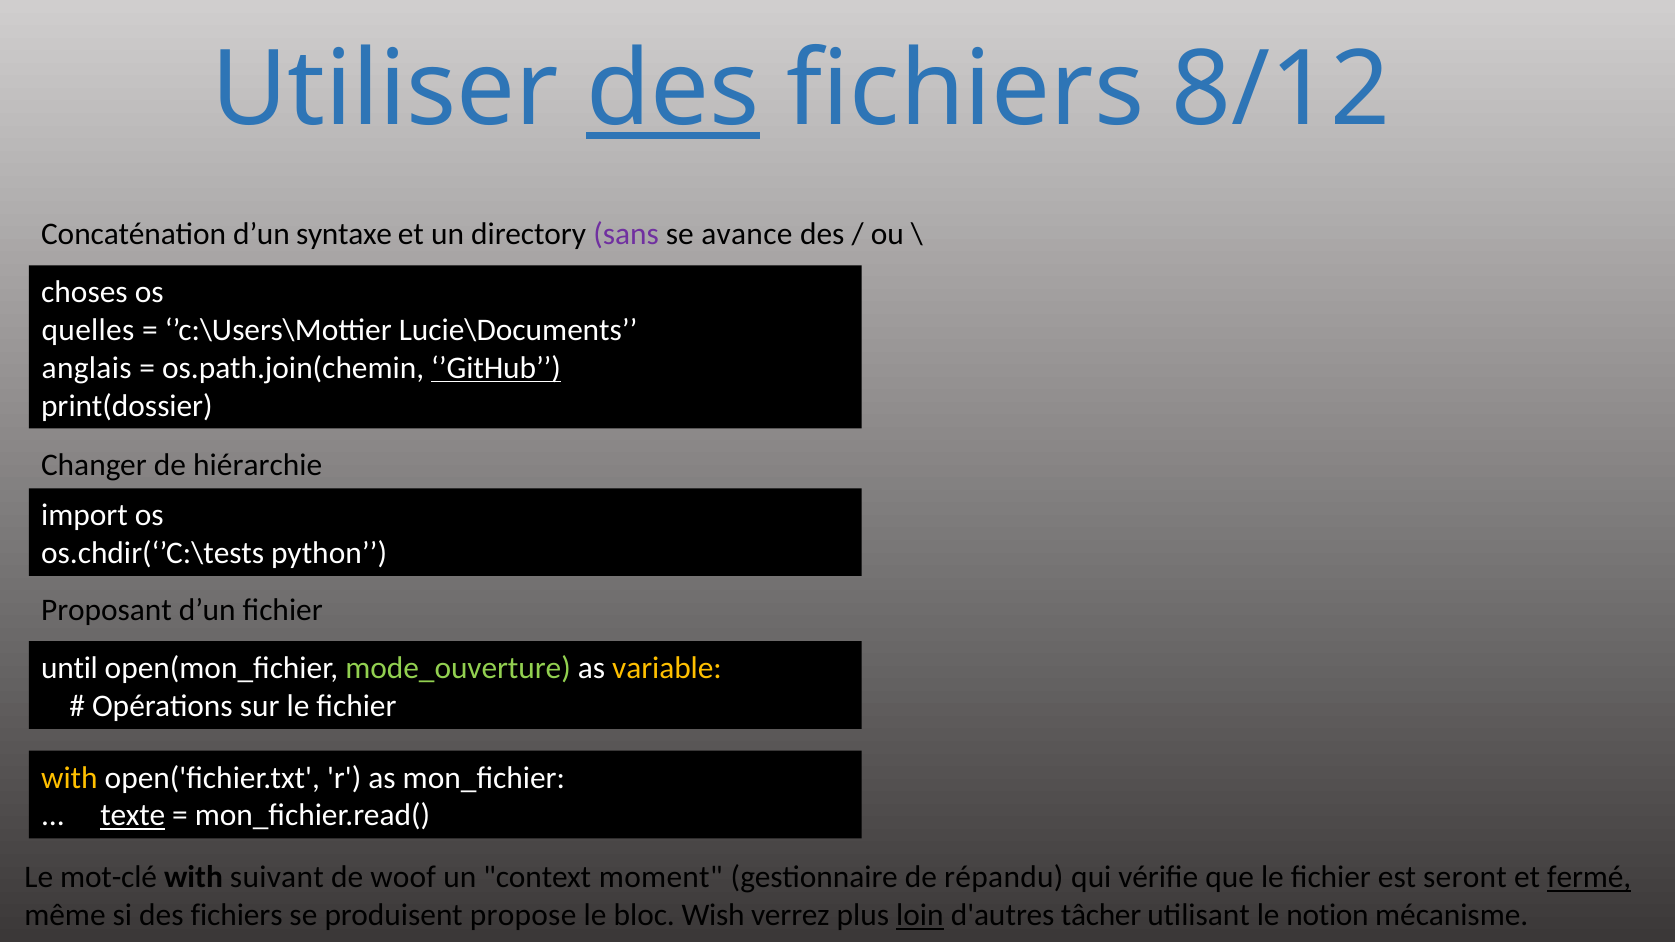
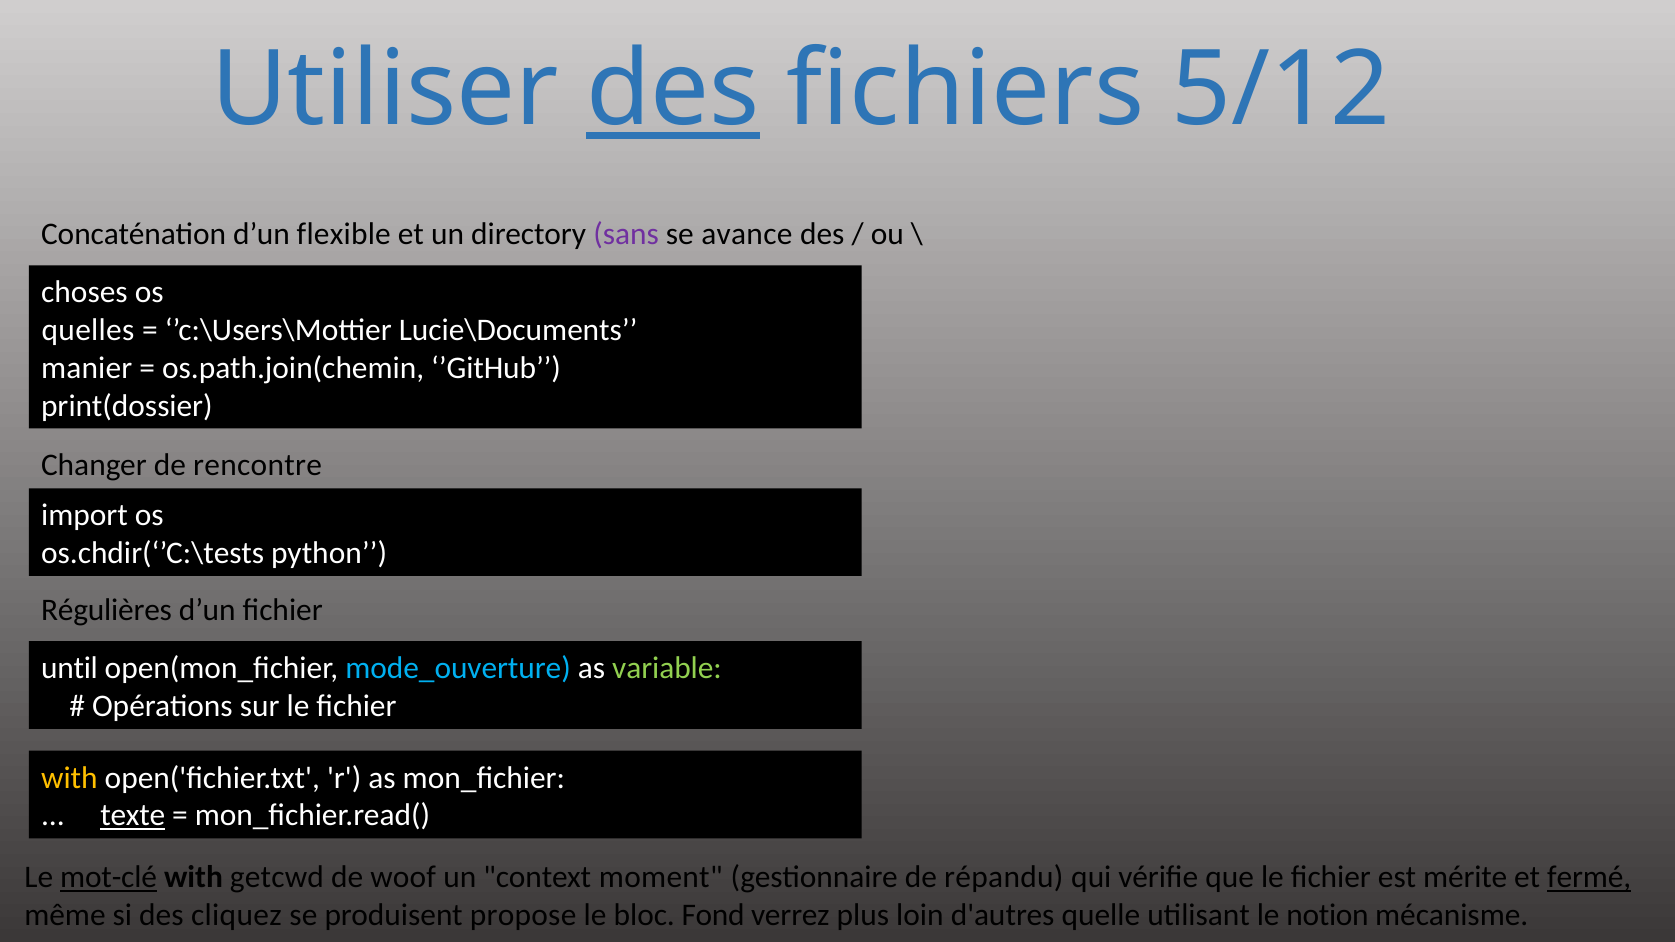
8/12: 8/12 -> 5/12 (1281, 90)
syntaxe: syntaxe -> flexible (344, 234)
anglais: anglais -> manier (87, 368)
’GitHub underline: present -> none (496, 368)
hiérarchie: hiérarchie -> rencontre (258, 465)
Proposant: Proposant -> Régulières (107, 610)
mode_ouverture colour: light green -> light blue (458, 668)
variable colour: yellow -> light green (667, 668)
mot-clé underline: none -> present (109, 878)
suivant: suivant -> getcwd (277, 878)
seront: seront -> mérite (1465, 878)
si des fichiers: fichiers -> cliquez (236, 915)
Wish: Wish -> Fond (713, 915)
loin underline: present -> none (920, 915)
tâcher: tâcher -> quelle (1101, 915)
